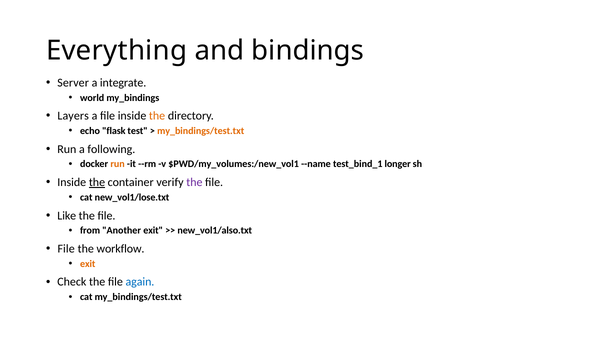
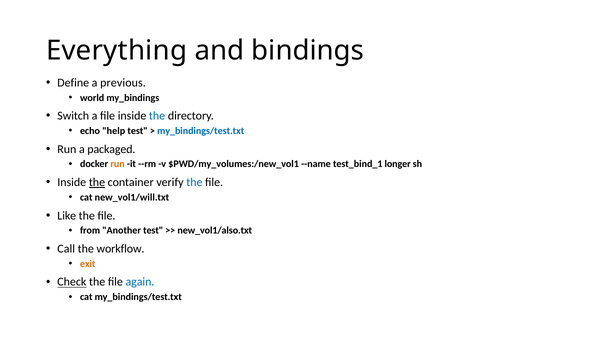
Server: Server -> Define (73, 83)
integrate: integrate -> previous (123, 83)
Layers: Layers -> Switch (73, 116)
the colour: orange -> blue (157, 116)
flask: flask -> help (114, 131)
my_bindings/test.txt colour: orange -> blue (201, 131)
following: following -> packaged (111, 149)
the colour: purple -> blue (194, 182)
new_vol1/lose.txt: new_vol1/lose.txt -> new_vol1/will.txt (132, 197)
Another exit: exit -> test (153, 230)
File: File -> Call (66, 249)
Check underline: none -> present (72, 282)
